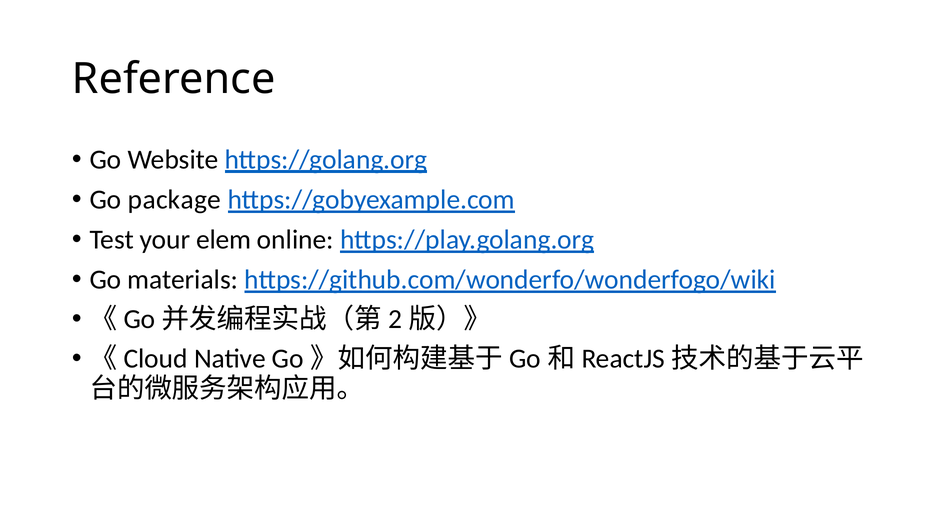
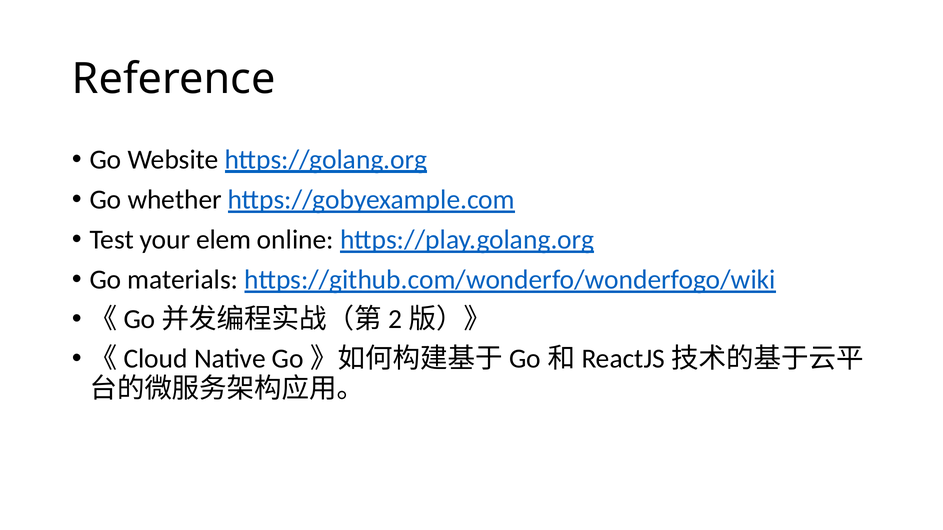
package: package -> whether (175, 200)
